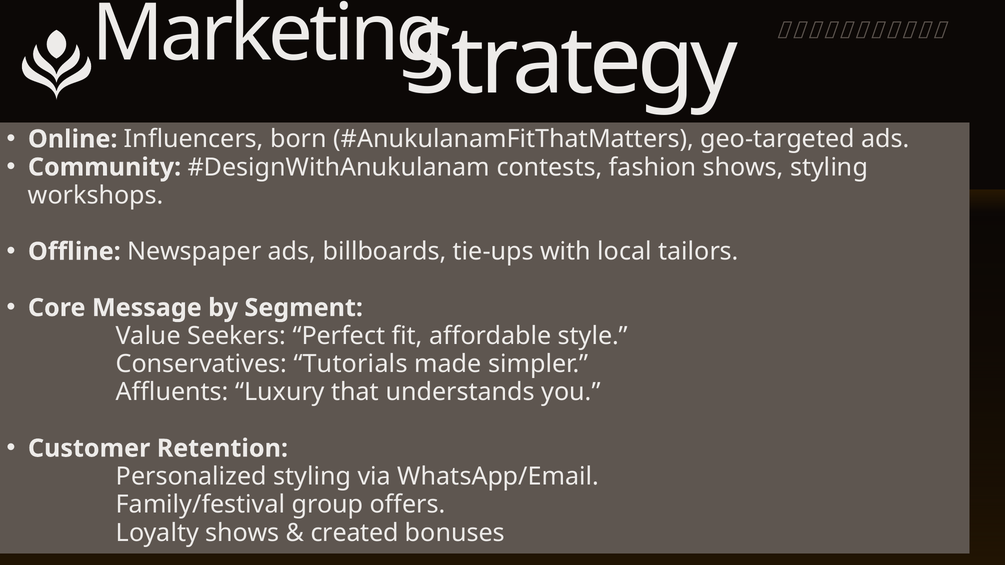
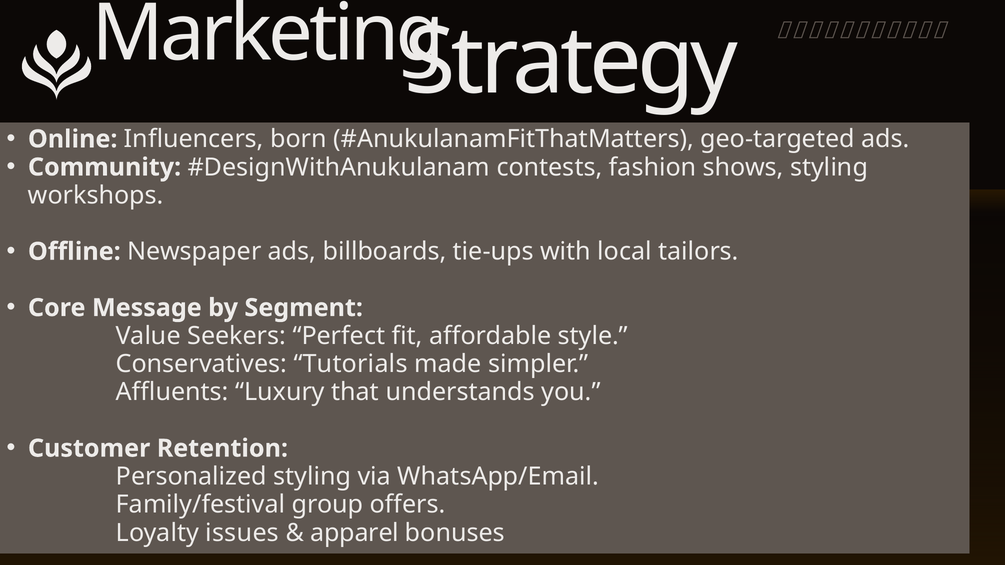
Loyalty shows: shows -> issues (242, 533)
created: created -> apparel (355, 533)
